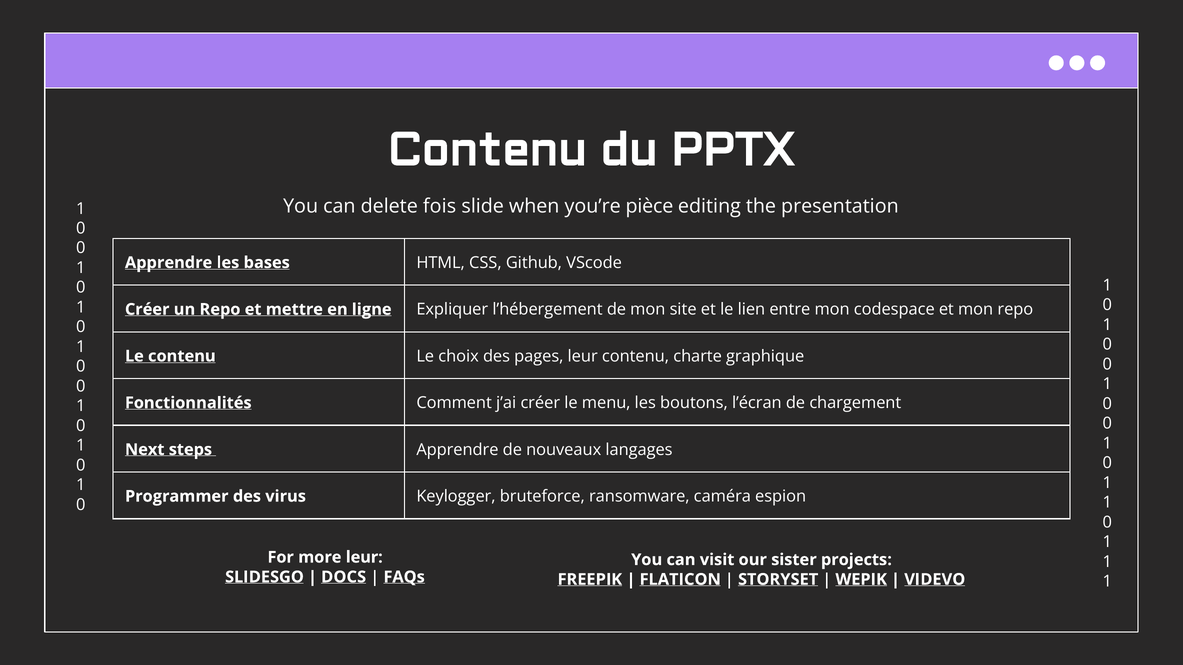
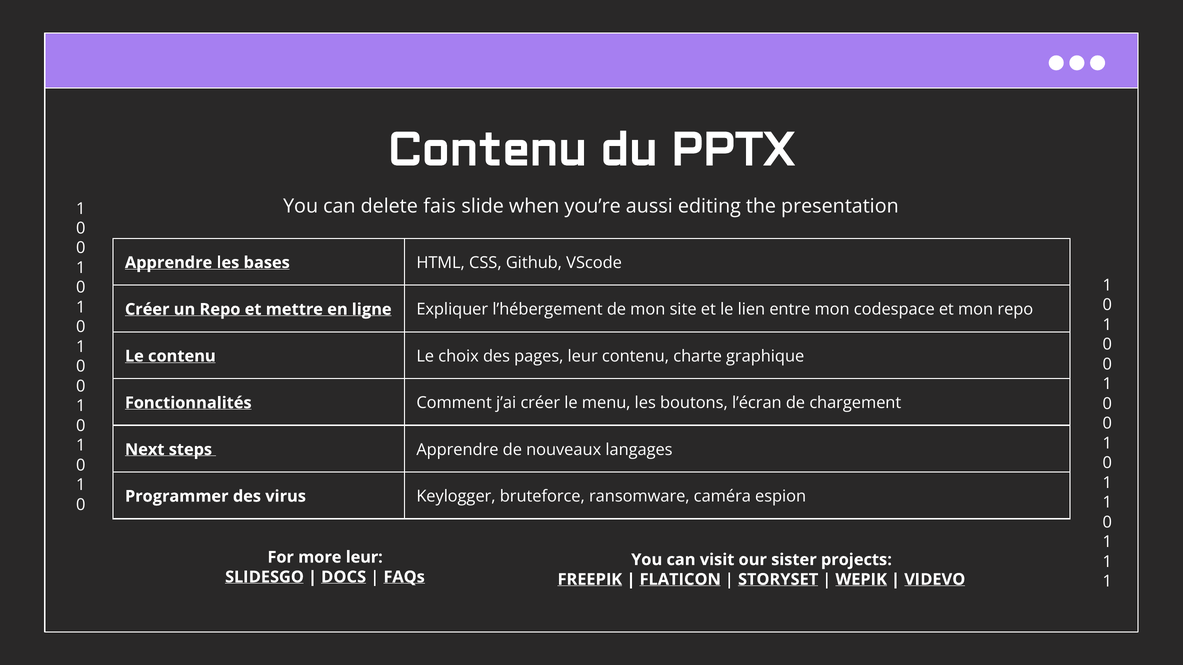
fois: fois -> fais (440, 206)
pièce: pièce -> aussi (649, 206)
